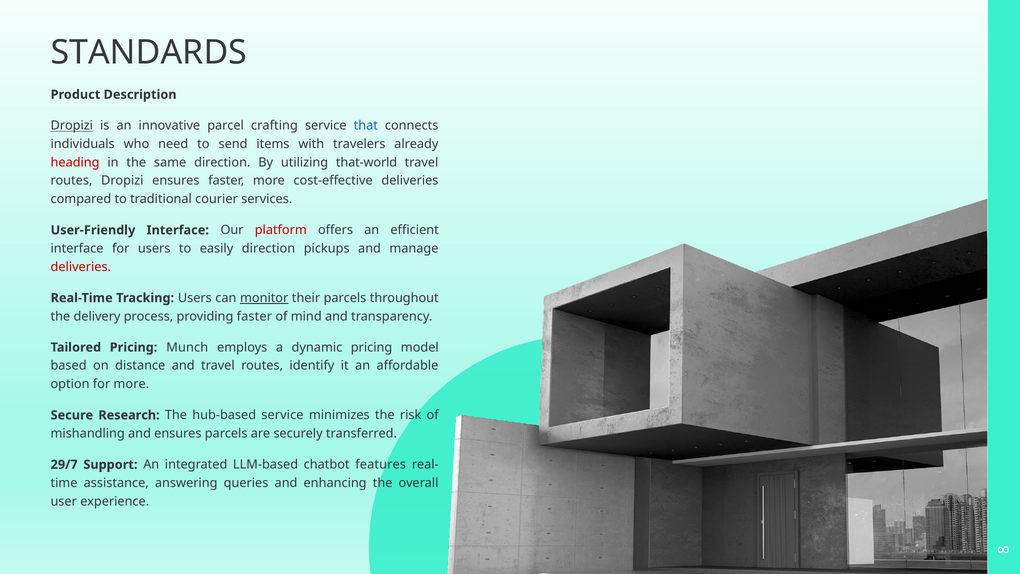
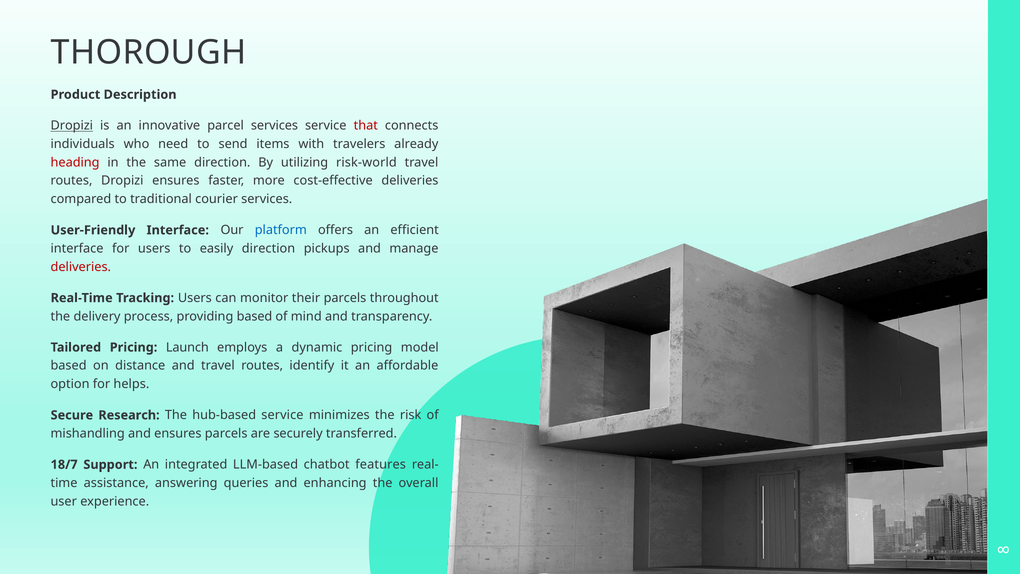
STANDARDS: STANDARDS -> THOROUGH (149, 53)
parcel crafting: crafting -> services (275, 126)
that colour: blue -> red (366, 126)
that-world: that-world -> risk-world (366, 162)
platform colour: red -> blue (281, 230)
monitor underline: present -> none (264, 298)
providing faster: faster -> based (254, 316)
Munch: Munch -> Launch (187, 347)
for more: more -> helps (131, 384)
29/7: 29/7 -> 18/7 (64, 464)
